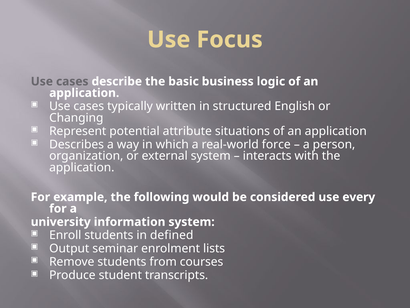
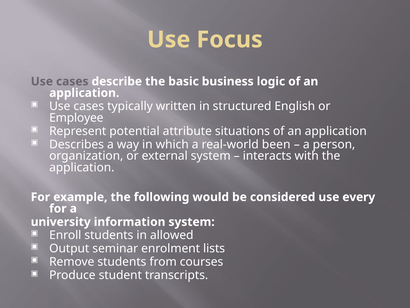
Changing: Changing -> Employee (76, 118)
force: force -> been (276, 144)
defined: defined -> allowed (172, 235)
